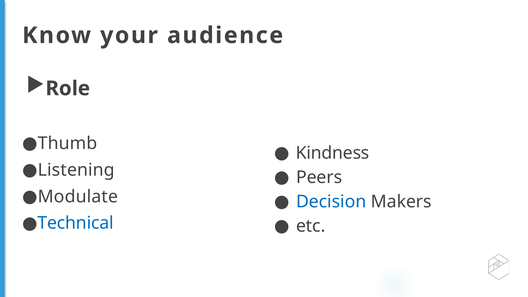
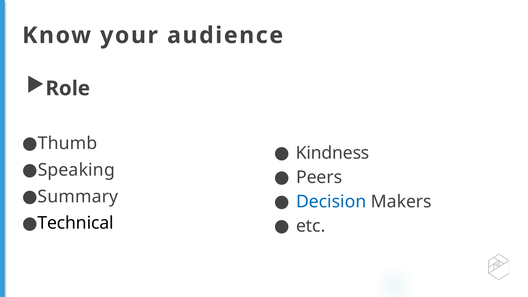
Listening: Listening -> Speaking (76, 170)
Modulate: Modulate -> Summary (78, 197)
Technical colour: blue -> black (76, 223)
